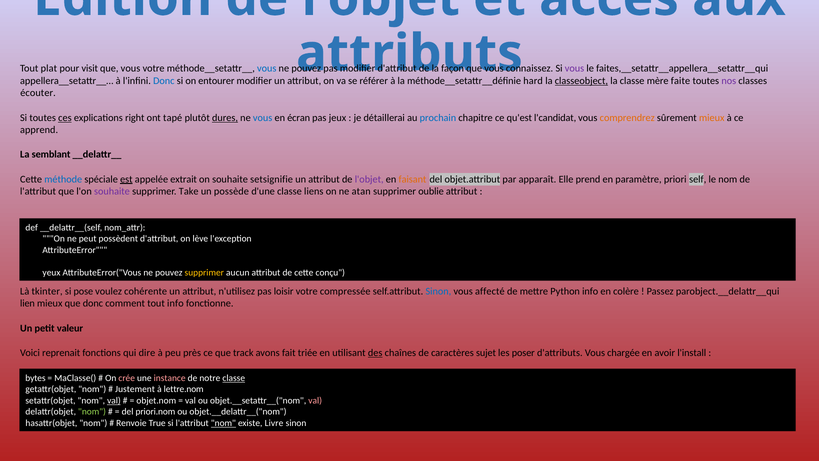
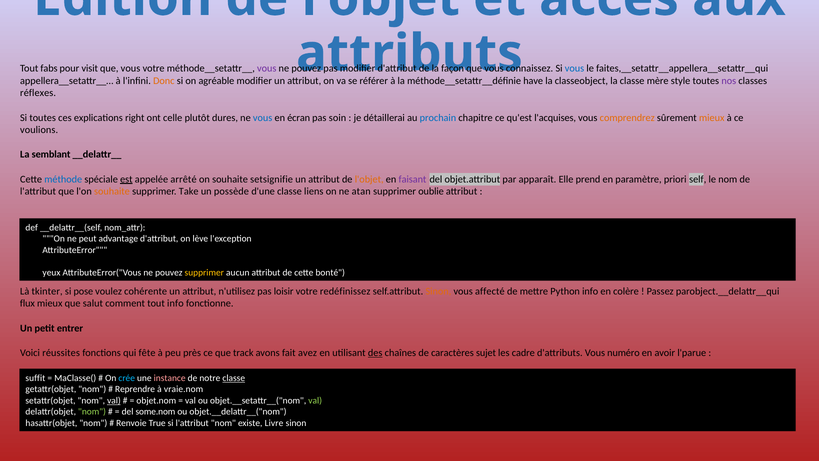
plat: plat -> fabs (49, 68)
vous colour: blue -> purple (267, 68)
vous colour: purple -> blue (574, 68)
Donc colour: blue -> orange (164, 81)
entourer: entourer -> agréable (216, 81)
hard: hard -> have (533, 81)
classeobject underline: present -> none (581, 81)
faite: faite -> style (681, 81)
écouter: écouter -> réflexes (38, 93)
ces underline: present -> none (65, 118)
tapé: tapé -> celle (173, 118)
dures underline: present -> none (225, 118)
jeux: jeux -> soin (338, 118)
l'candidat: l'candidat -> l'acquises (555, 118)
apprend: apprend -> voulions (39, 130)
extrait: extrait -> arrêté (184, 179)
l'objet colour: purple -> orange (369, 179)
faisant colour: orange -> purple (413, 179)
souhaite colour: purple -> orange (112, 191)
possèdent: possèdent -> advantage (118, 239)
conçu: conçu -> bonté (330, 272)
compressée: compressée -> redéfinissez (345, 291)
Sinon colour: blue -> orange (438, 291)
lien: lien -> flux (27, 303)
que donc: donc -> salut (93, 303)
valeur: valeur -> entrer (70, 328)
reprenait: reprenait -> réussites (61, 352)
dire: dire -> fête (147, 352)
triée: triée -> avez (308, 352)
poser: poser -> cadre (523, 352)
chargée: chargée -> numéro (623, 352)
l'install: l'install -> l'parue (692, 352)
bytes: bytes -> suffit (35, 378)
crée colour: pink -> light blue (127, 378)
Justement: Justement -> Reprendre (135, 389)
lettre.nom: lettre.nom -> vraie.nom (184, 389)
val colour: pink -> light green (315, 400)
priori.nom: priori.nom -> some.nom (155, 412)
nom underline: present -> none (223, 423)
